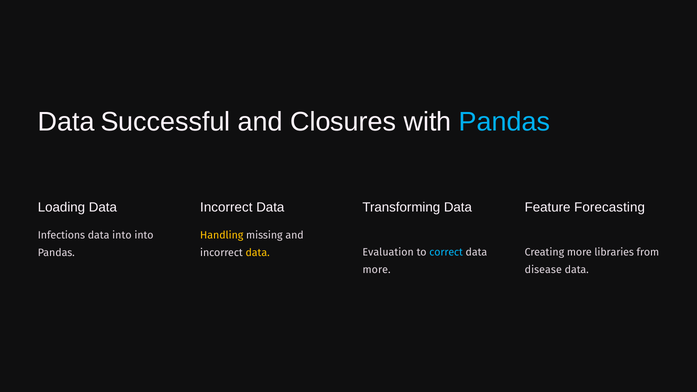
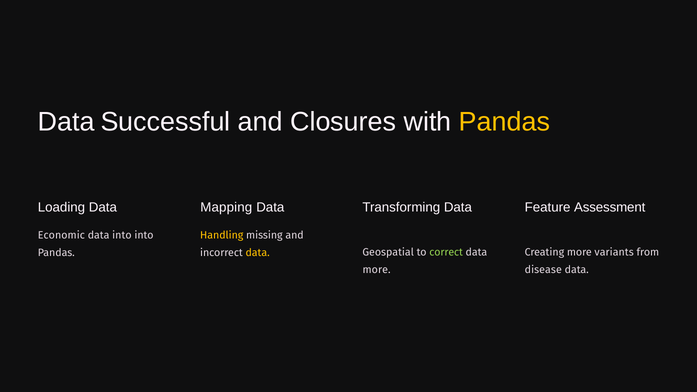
Pandas colour: light blue -> yellow (504, 122)
Incorrect: Incorrect -> Mapping (226, 207)
Forecasting: Forecasting -> Assessment (610, 207)
Infections: Infections -> Economic (61, 235)
Evaluation: Evaluation -> Geospatial (388, 252)
correct colour: light blue -> light green (446, 252)
libraries: libraries -> variants (614, 252)
